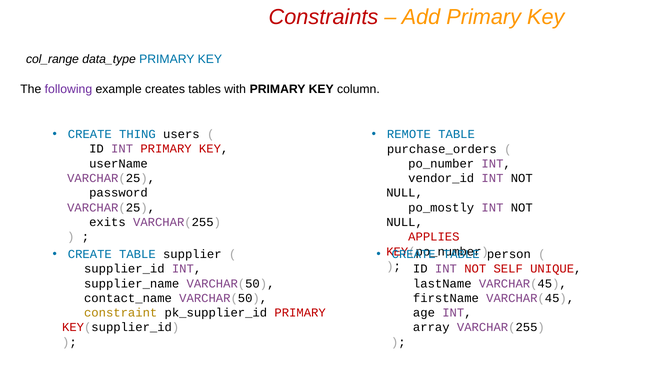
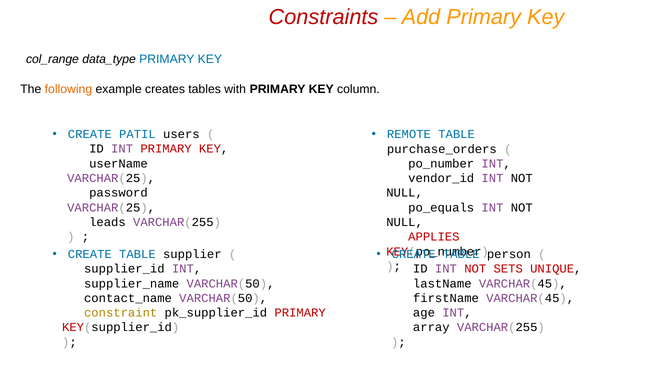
following colour: purple -> orange (68, 89)
THING: THING -> PATIL (137, 134)
po_mostly: po_mostly -> po_equals (441, 208)
exits: exits -> leads (107, 222)
SELF: SELF -> SETS (508, 269)
